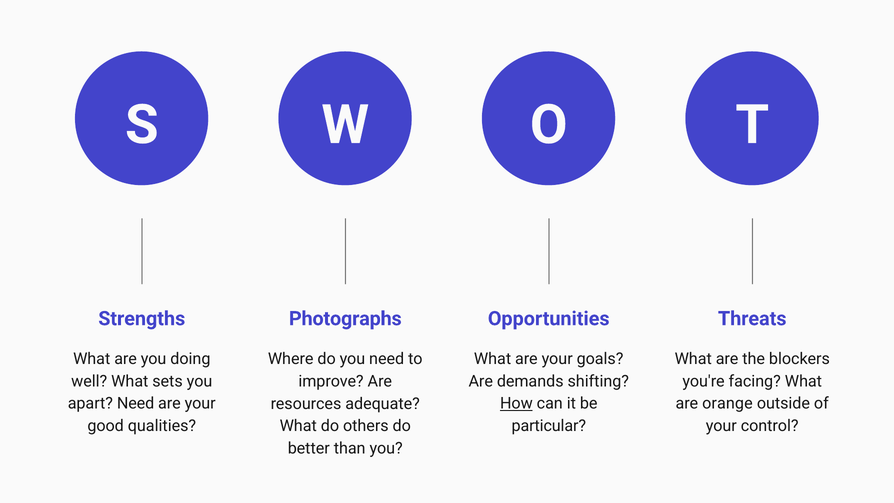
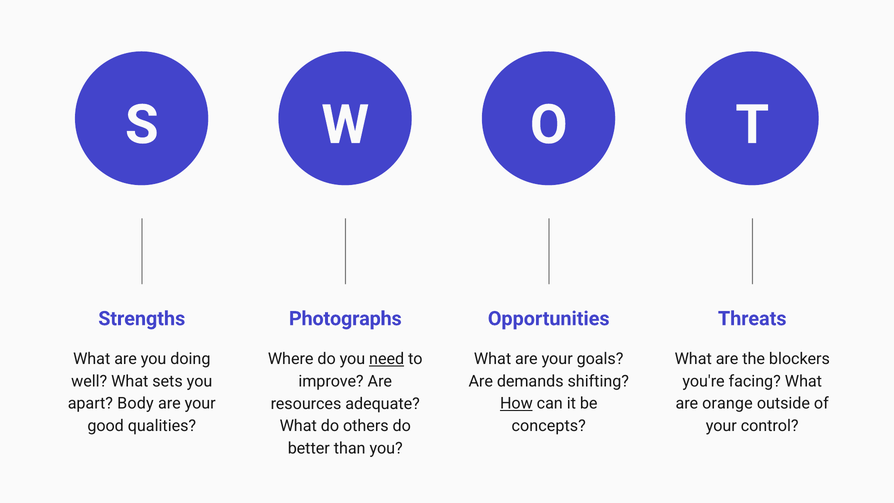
need underline: none -> present (387, 359)
apart Need: Need -> Body (135, 404)
particular: particular -> concepts (549, 426)
